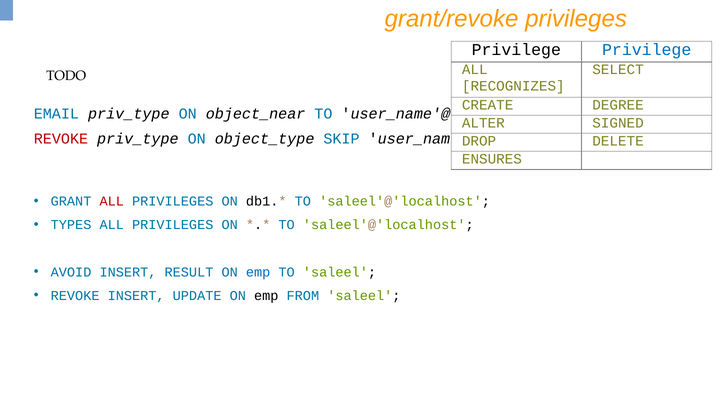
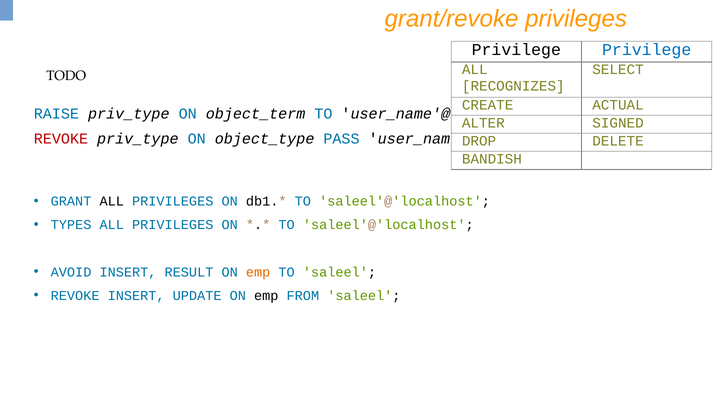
DEGREE: DEGREE -> ACTUAL (618, 105)
EMAIL: EMAIL -> RAISE (56, 114)
object_near: object_near -> object_term (256, 114)
SKIP: SKIP -> PASS (341, 139)
ENSURES: ENSURES -> BANDISH (492, 159)
ALL colour: red -> black (112, 201)
emp colour: blue -> orange (258, 272)
